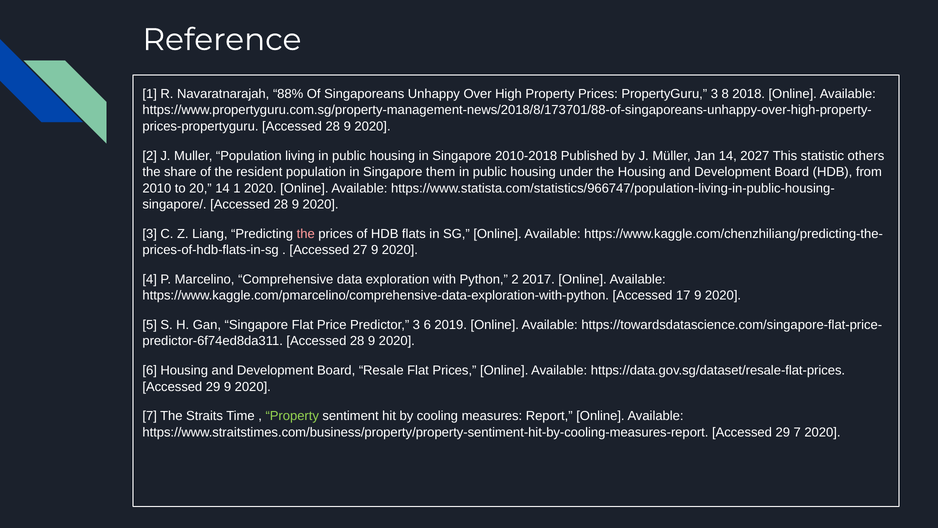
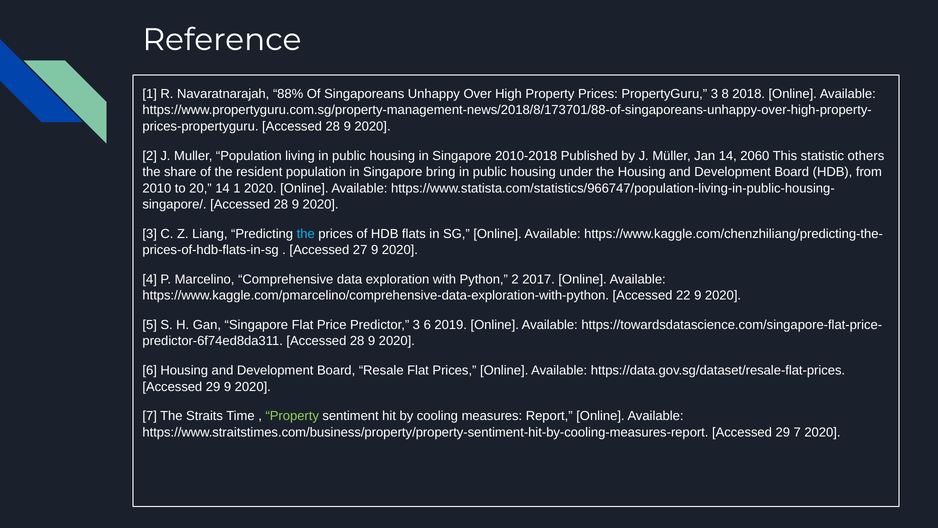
2027: 2027 -> 2060 (755, 156)
them: them -> bring (441, 172)
the colour: pink -> light blue (306, 234)
17: 17 -> 22 (683, 295)
